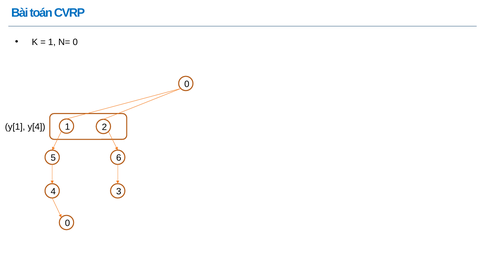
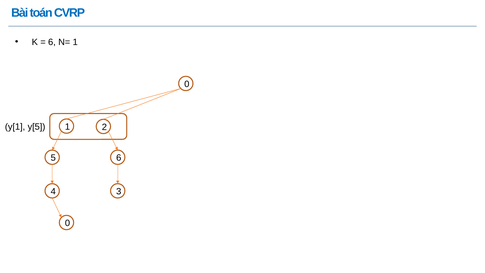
1: 1 -> 6 (52, 42)
N= 0: 0 -> 1 (75, 42)
y[4: y[4 -> y[5 (37, 127)
